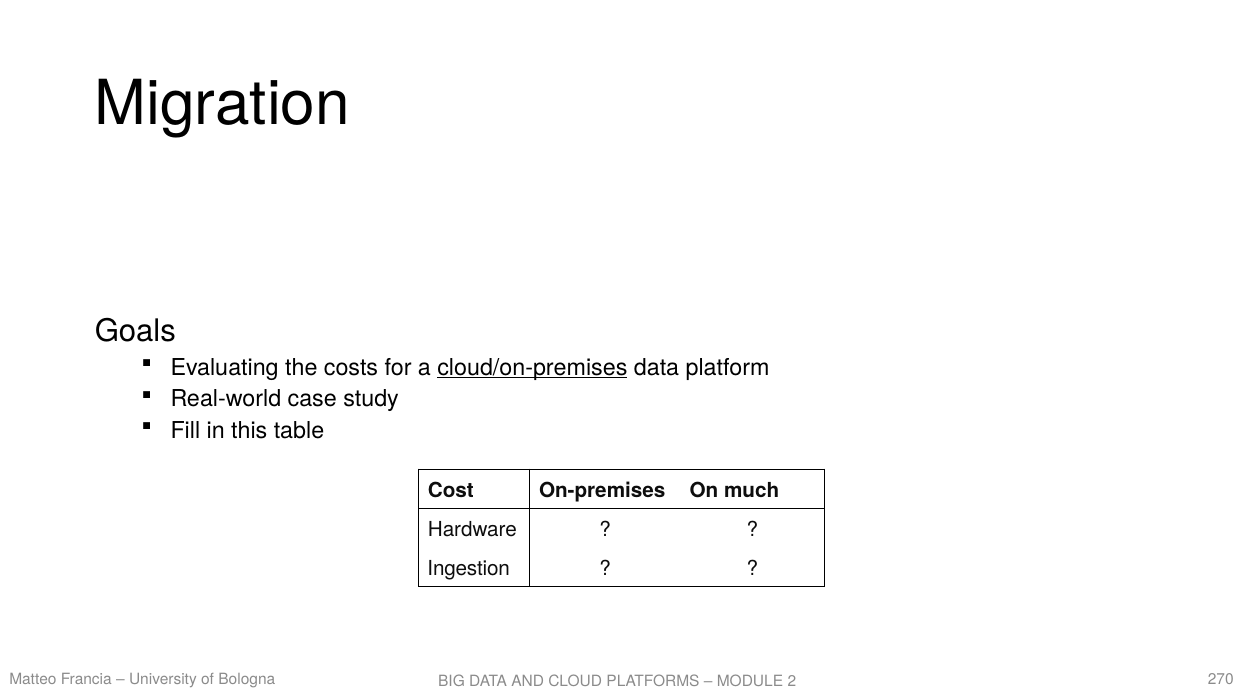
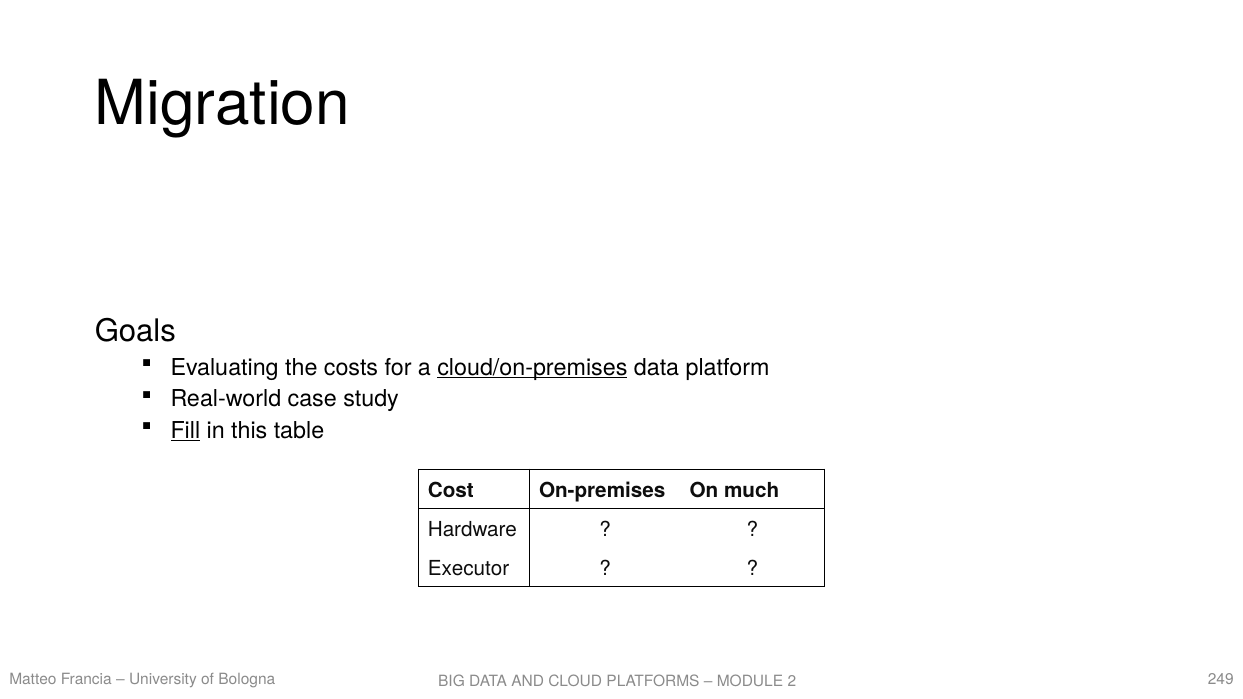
Fill underline: none -> present (185, 431)
Ingestion: Ingestion -> Executor (469, 569)
270: 270 -> 249 (1221, 680)
